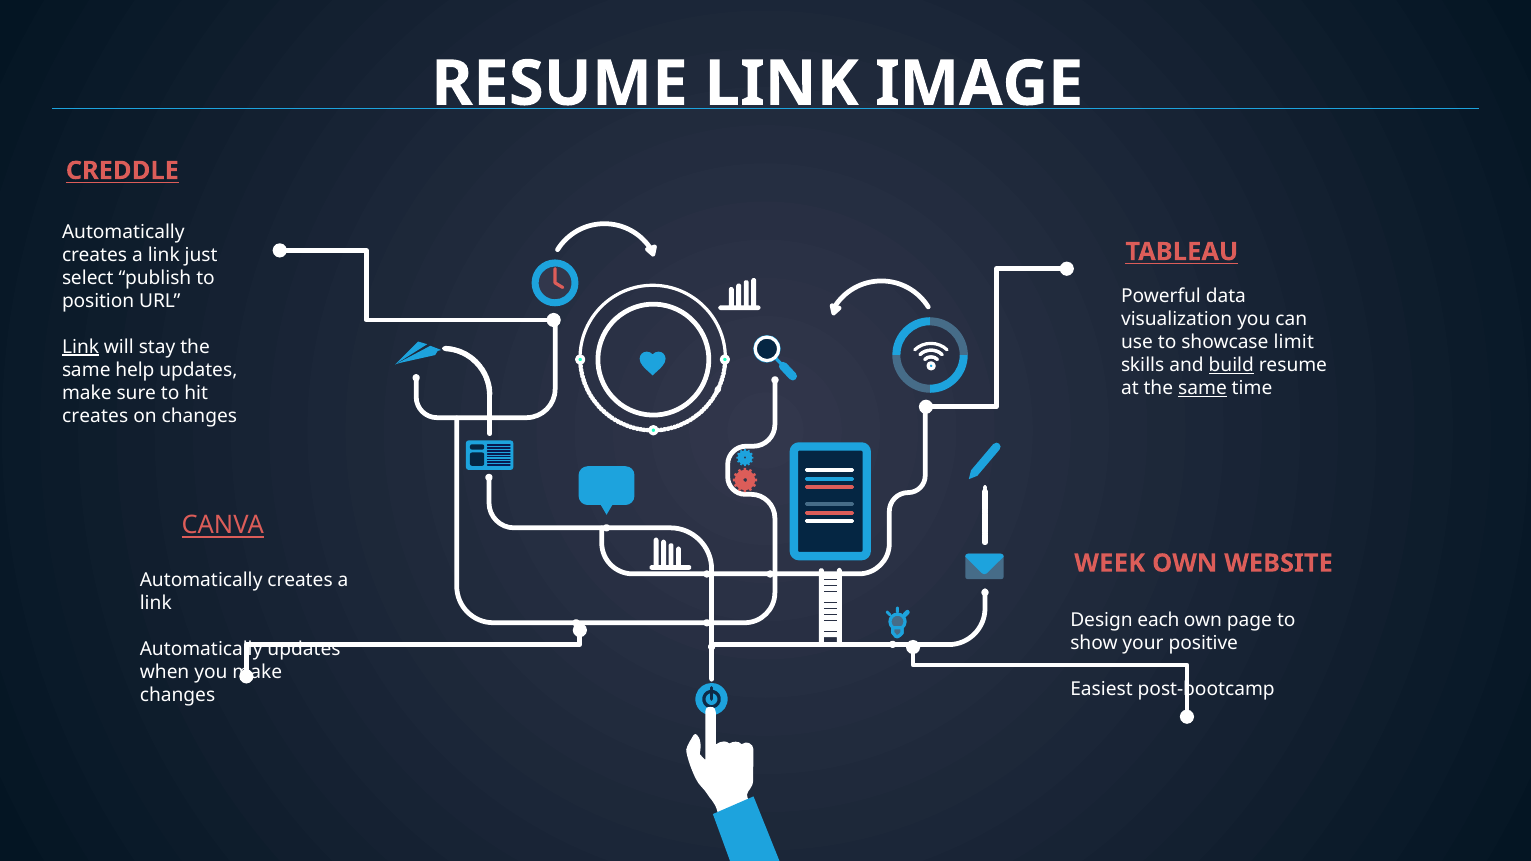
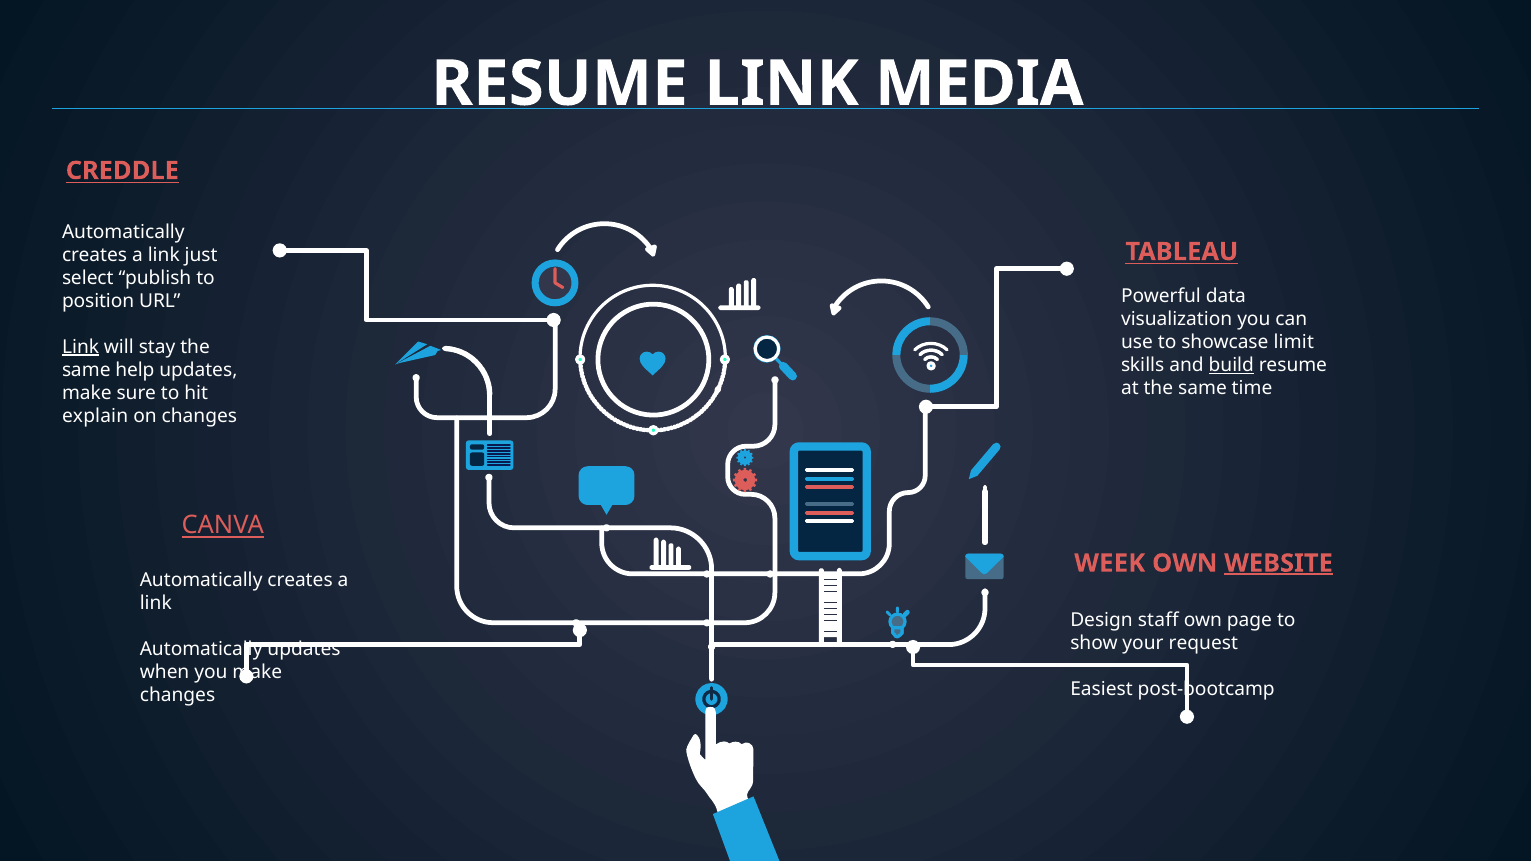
IMAGE: IMAGE -> MEDIA (979, 84)
same underline: present -> none (1202, 388)
creates: creates -> explain (95, 416)
WEBSITE underline: none -> present (1279, 563)
each: each -> staff (1158, 620)
positive: positive -> request (1203, 644)
